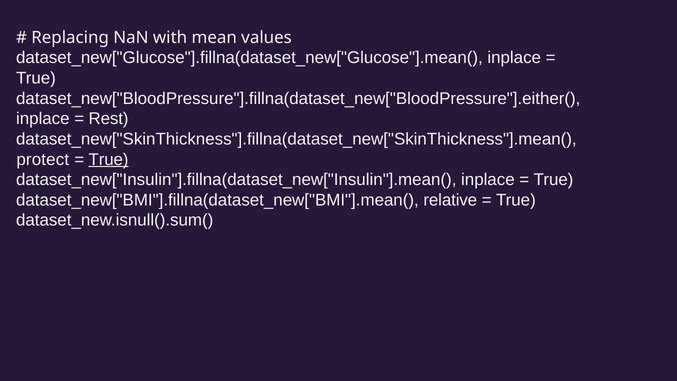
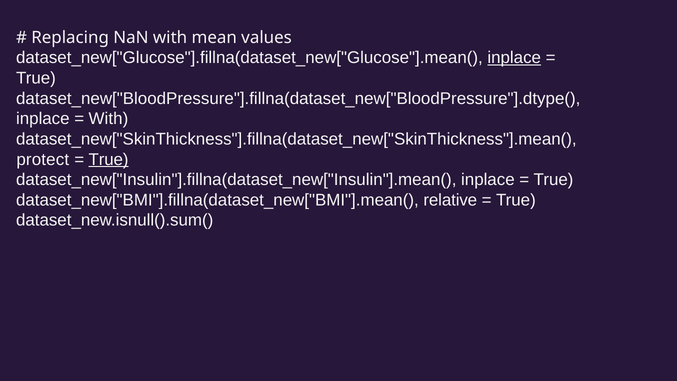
inplace underline: none -> present (514, 58)
dataset_new["BloodPressure"].fillna(dataset_new["BloodPressure"].either(: dataset_new["BloodPressure"].fillna(dataset_new["BloodPressure"].either( -> dataset_new["BloodPressure"].fillna(dataset_new["BloodPressure"].dtype( (298, 98)
Rest: Rest -> With (108, 119)
